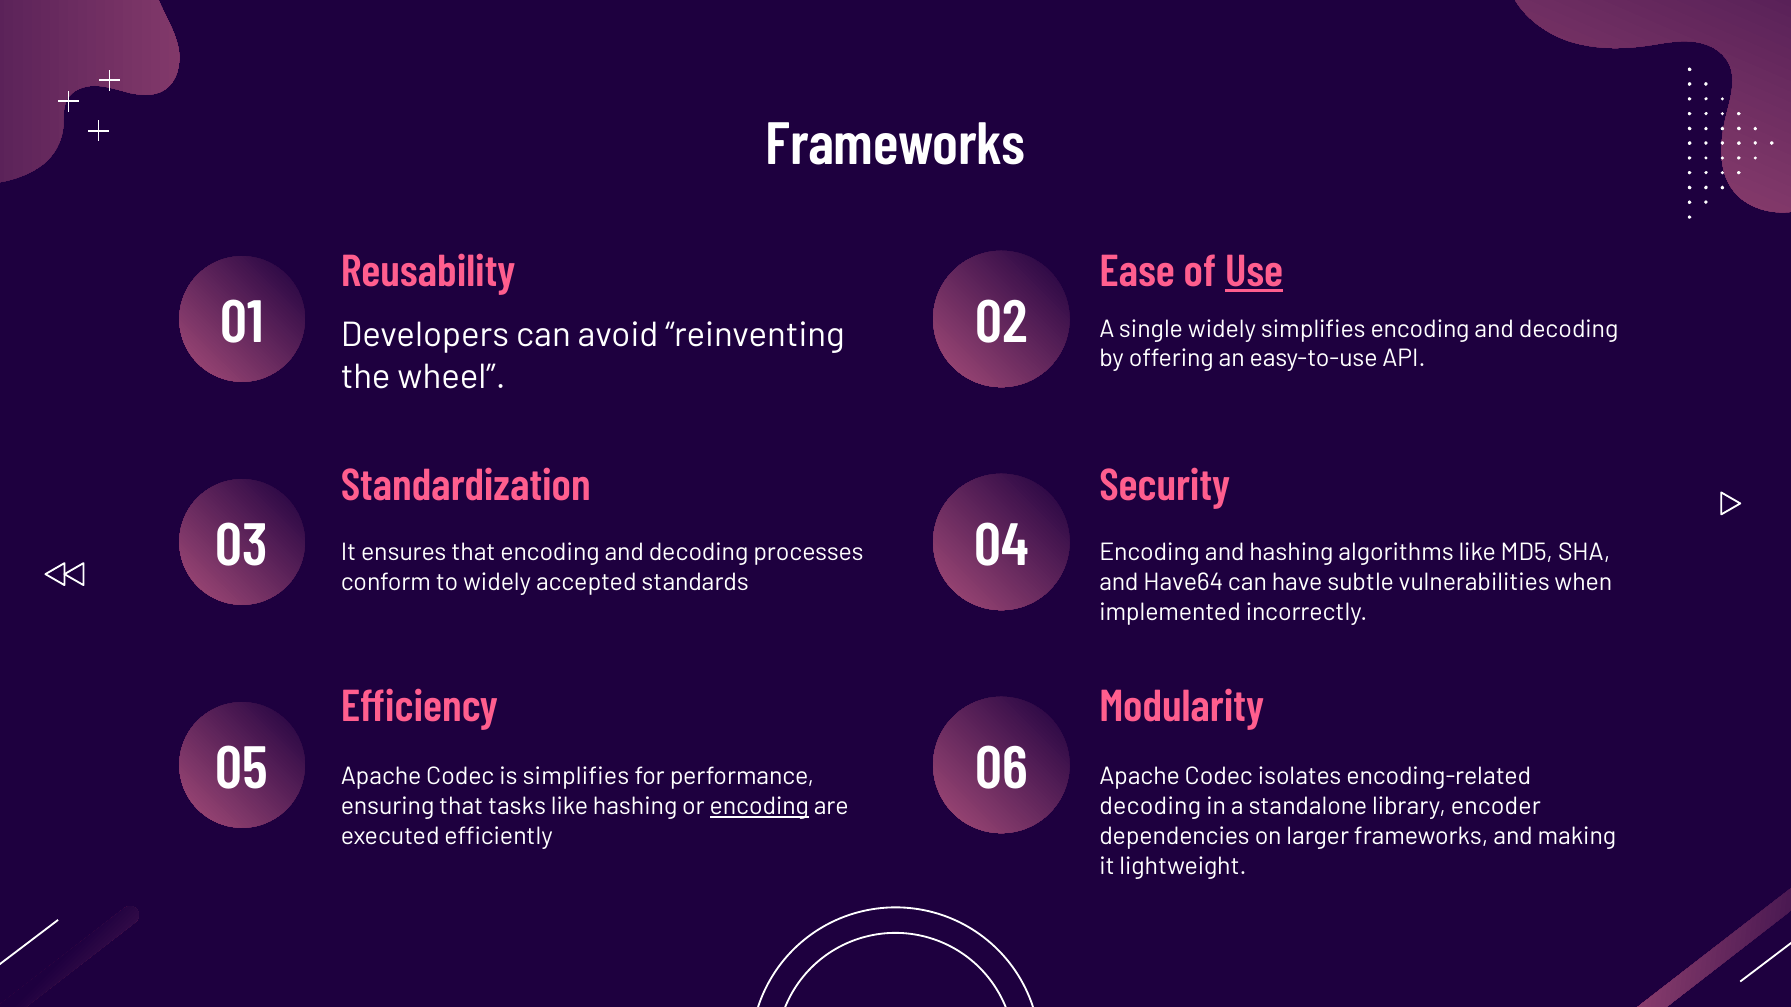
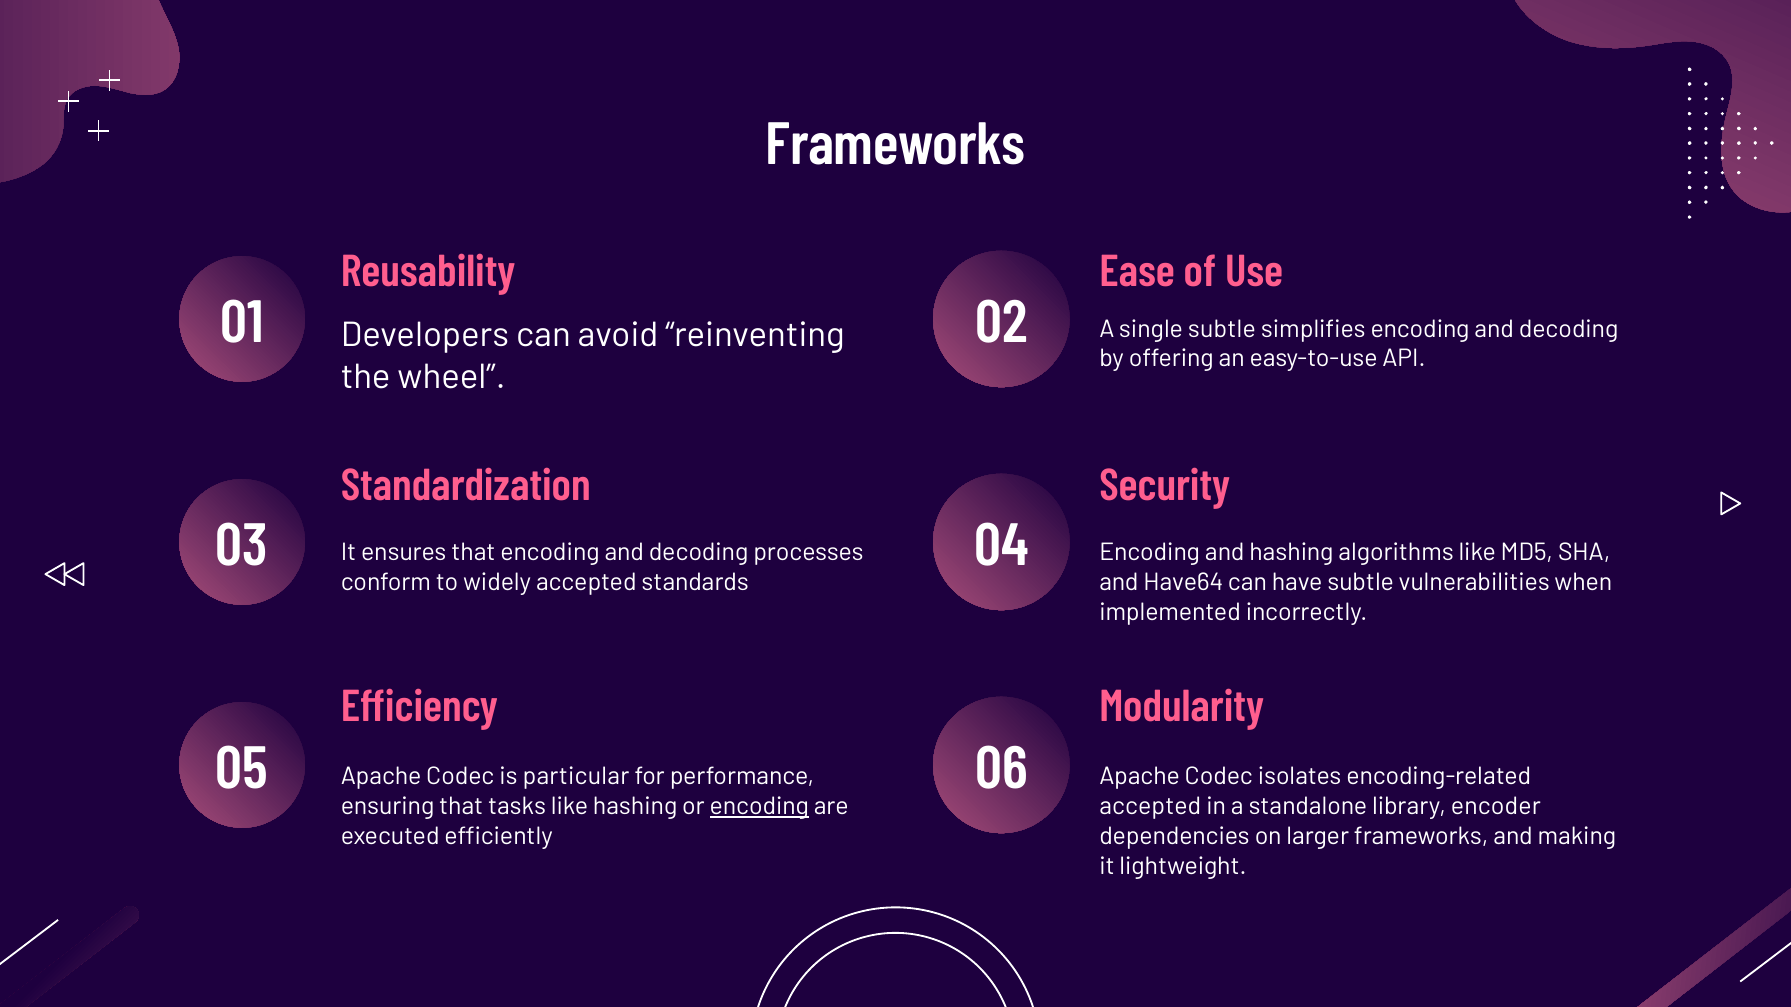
Use underline: present -> none (1254, 272)
single widely: widely -> subtle (1222, 329)
is simplifies: simplifies -> particular (576, 777)
decoding: decoding -> accepted (1150, 807)
